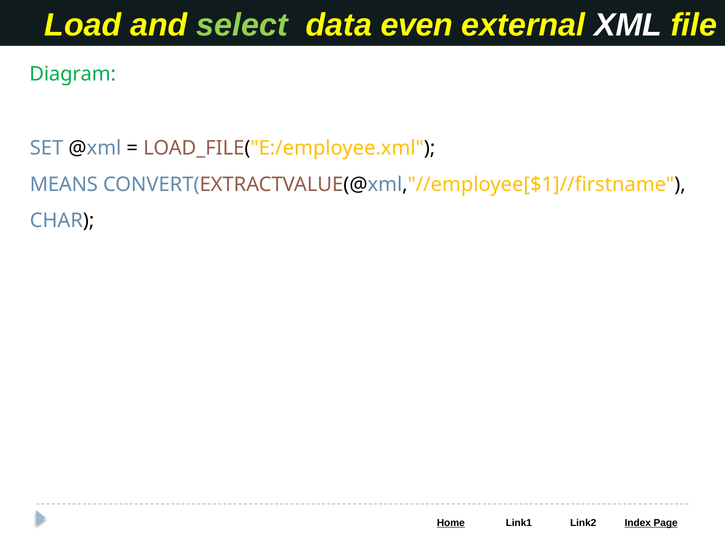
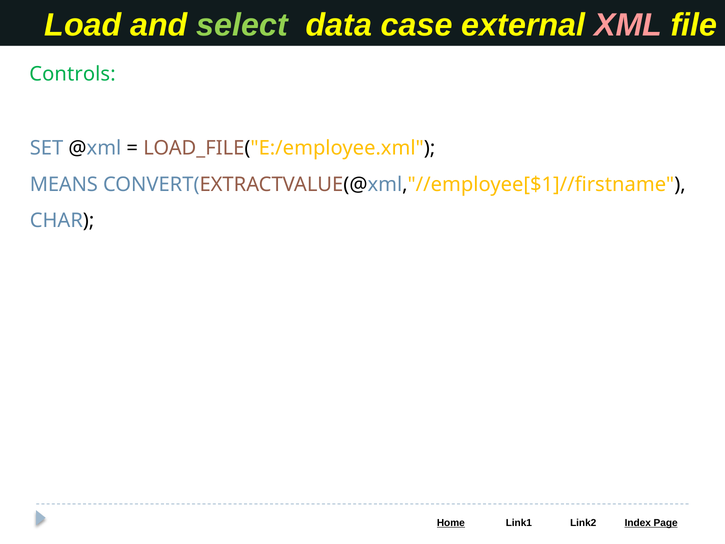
even: even -> case (417, 25)
XML colour: white -> pink (628, 25)
Diagram: Diagram -> Controls (72, 74)
